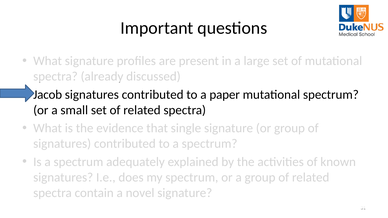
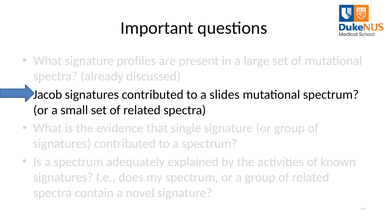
paper: paper -> slides (225, 95)
